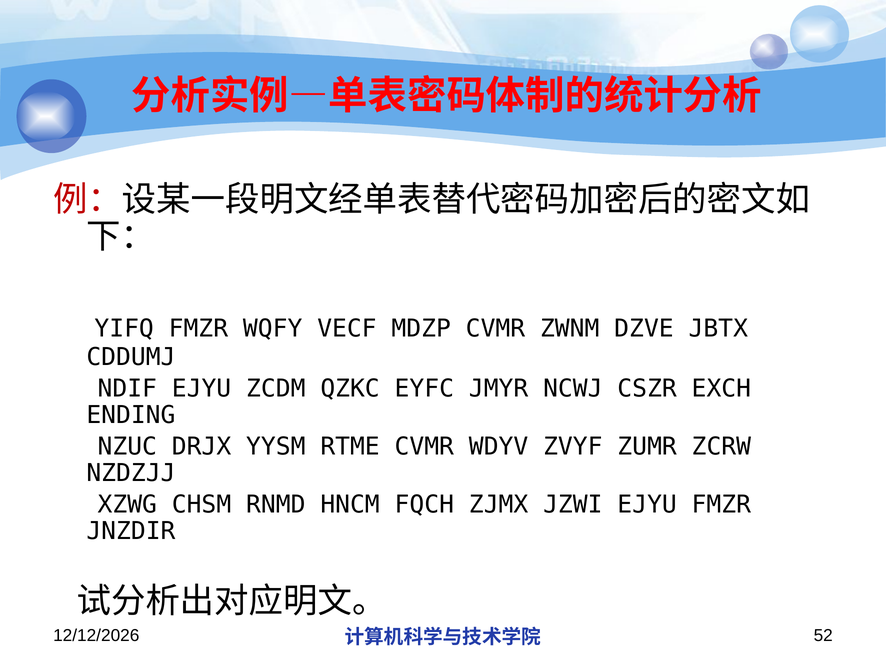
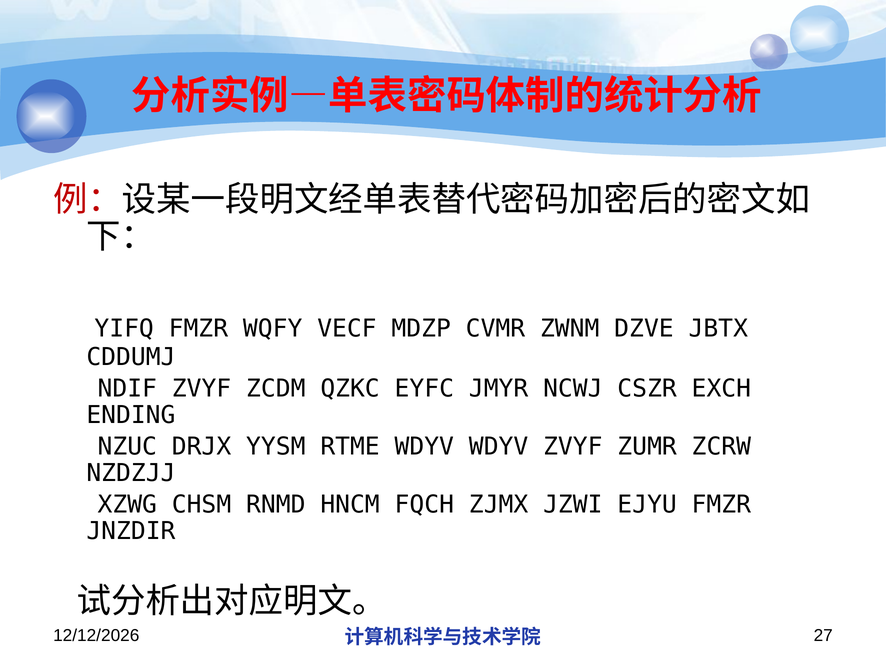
NDIF EJYU: EJYU -> ZVYF (201, 389)
RTME CVMR: CVMR -> WDYV (424, 447)
52: 52 -> 27 (823, 636)
